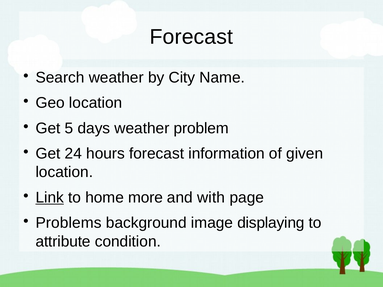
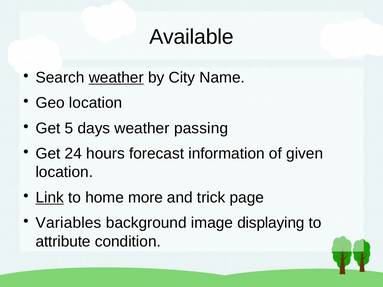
Forecast: Forecast -> Available (191, 37)
weather underline: none -> present (116, 78)
problem: problem -> passing (201, 128)
with: with -> trick (211, 198)
Problems: Problems -> Variables (69, 223)
